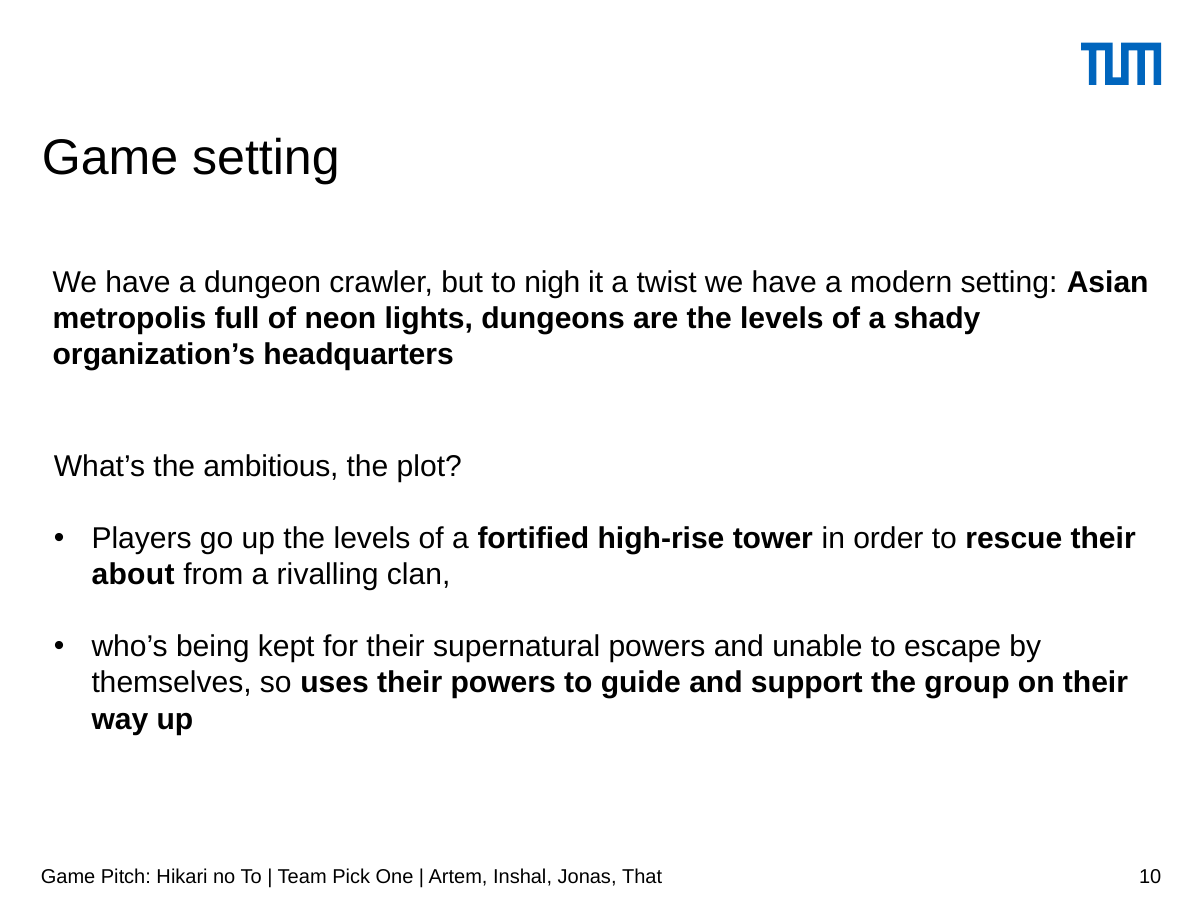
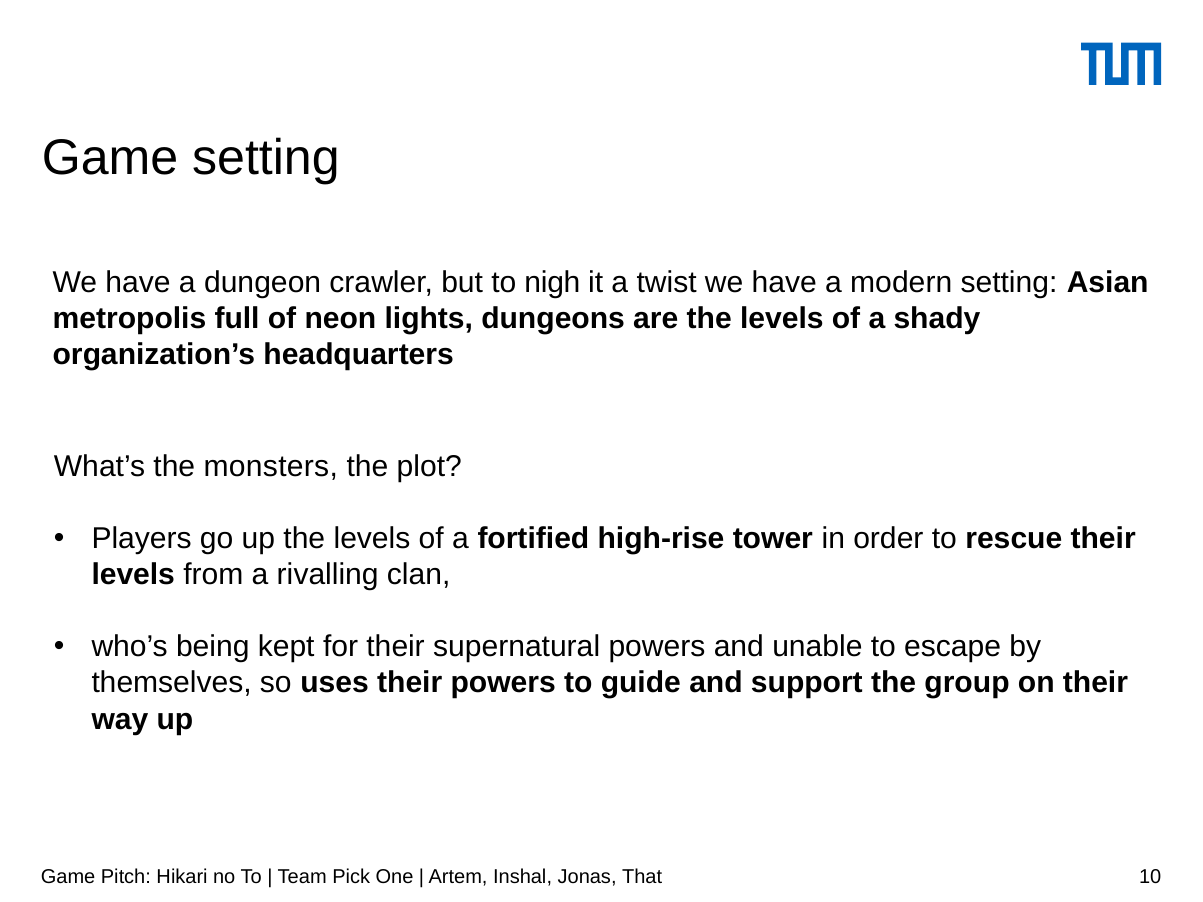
ambitious: ambitious -> monsters (271, 467)
about: about -> levels (133, 575)
